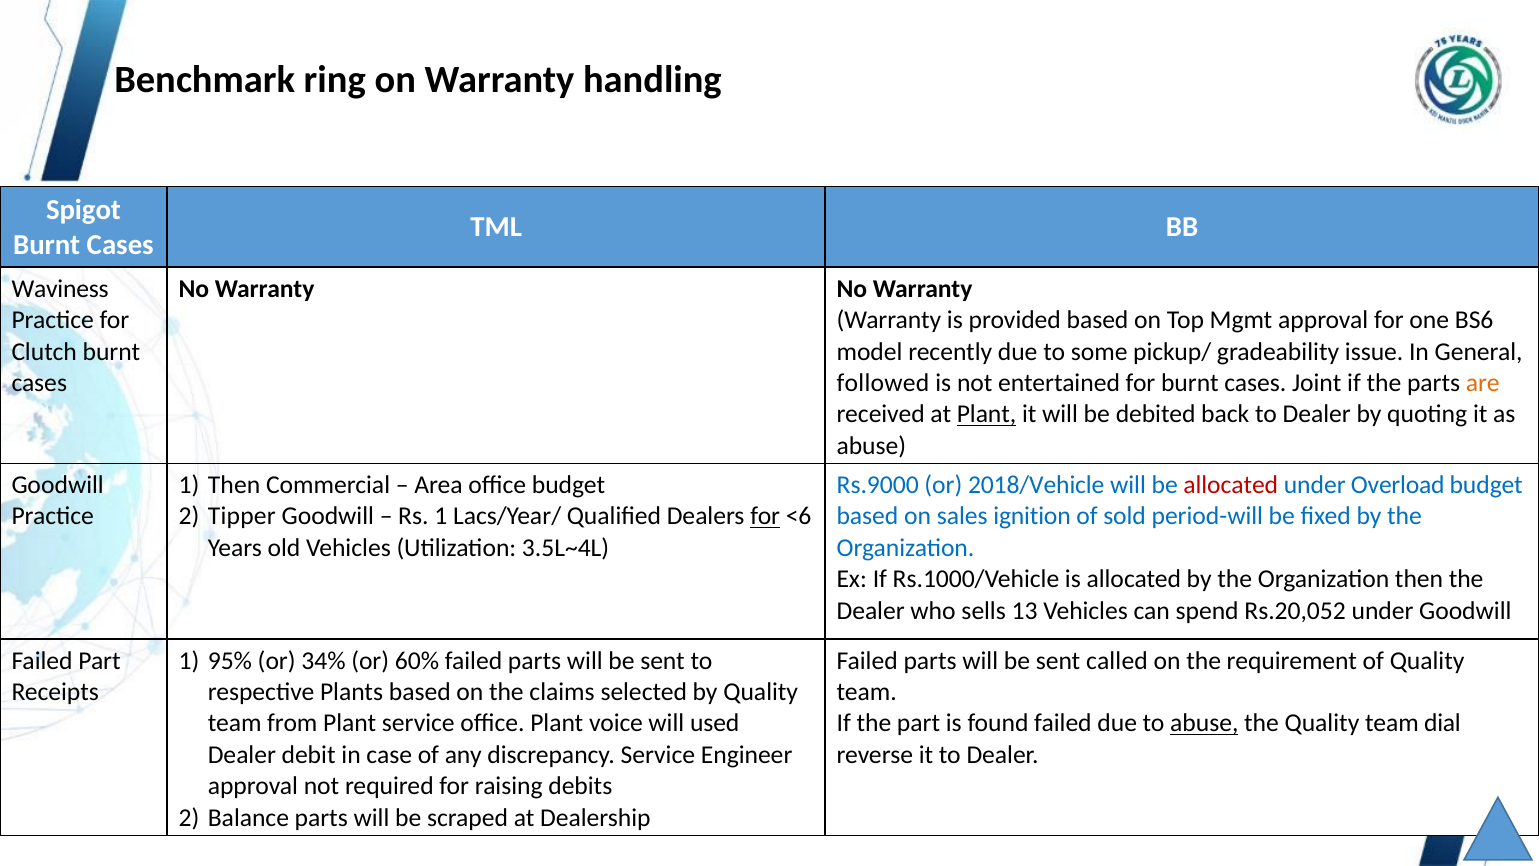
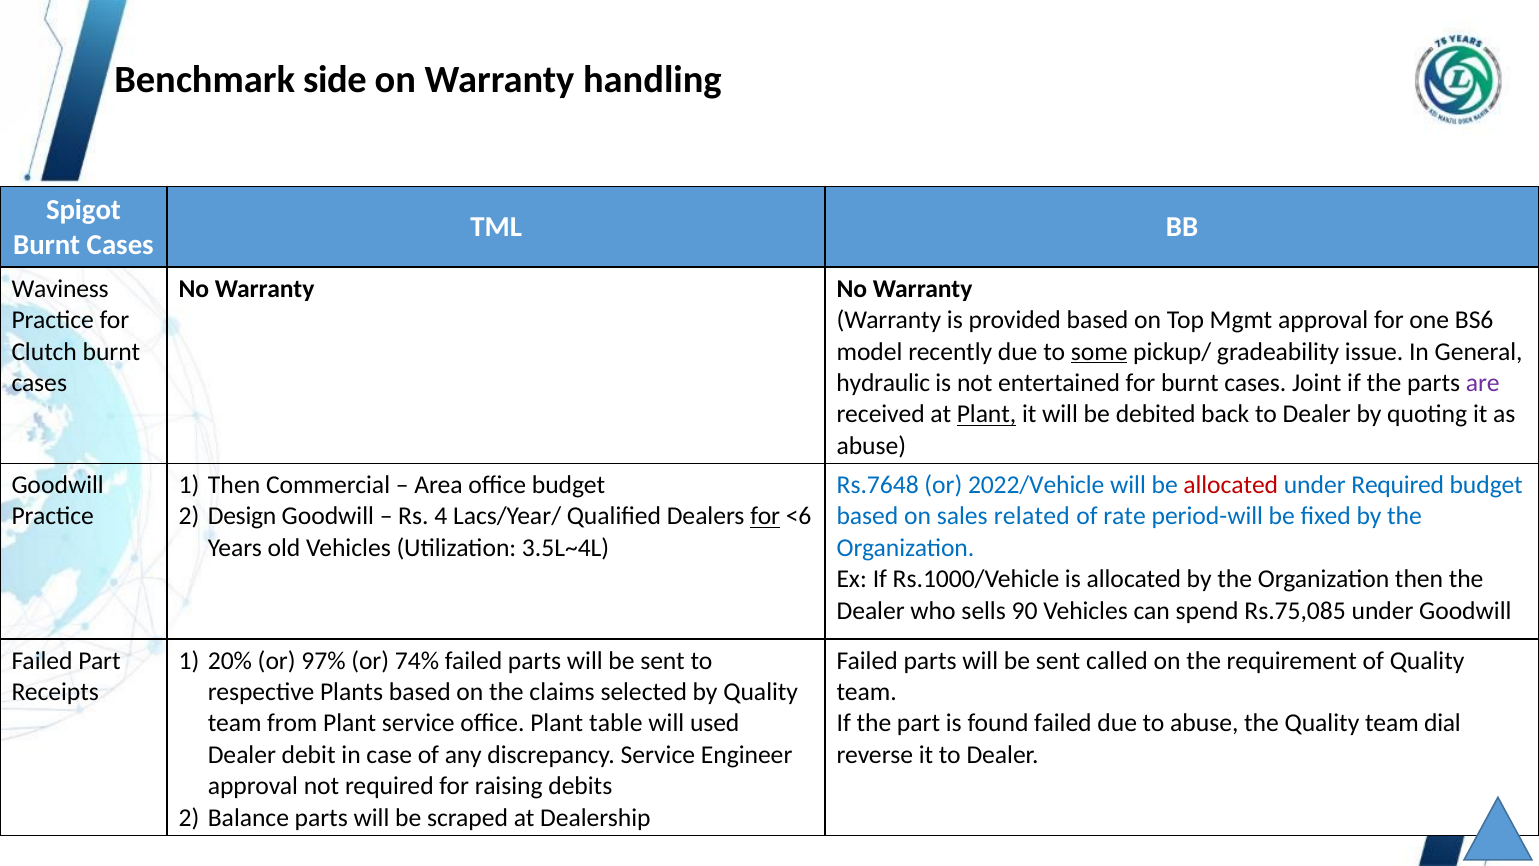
ring: ring -> side (335, 79)
some underline: none -> present (1099, 351)
followed: followed -> hydraulic (883, 383)
are colour: orange -> purple (1483, 383)
Rs.9000: Rs.9000 -> Rs.7648 (878, 485)
2018/Vehicle: 2018/Vehicle -> 2022/Vehicle (1036, 485)
under Overload: Overload -> Required (1398, 485)
Tipper: Tipper -> Design (242, 516)
Rs 1: 1 -> 4 (441, 516)
ignition: ignition -> related (1032, 516)
sold: sold -> rate (1125, 516)
13: 13 -> 90 (1025, 610)
Rs.20,052: Rs.20,052 -> Rs.75,085 (1295, 610)
95%: 95% -> 20% (230, 661)
34%: 34% -> 97% (324, 661)
60%: 60% -> 74% (417, 661)
voice: voice -> table (616, 723)
abuse underline: present -> none (1204, 723)
